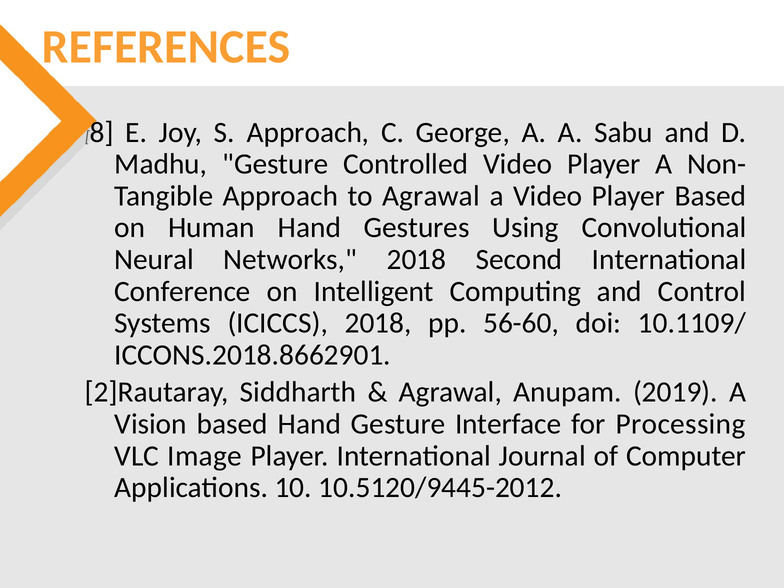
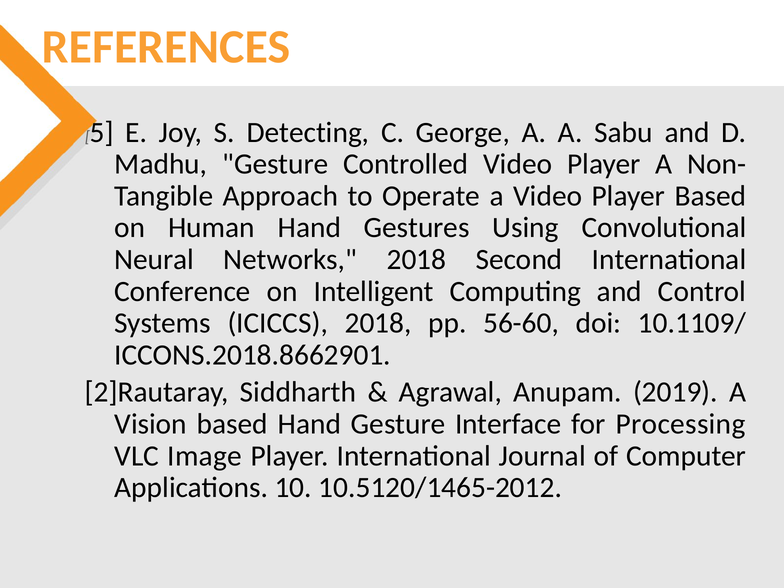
8: 8 -> 5 (102, 132)
S Approach: Approach -> Detecting (308, 132)
to Agrawal: Agrawal -> Operate (431, 196)
10.5120/9445-2012: 10.5120/9445-2012 -> 10.5120/1465-2012 (440, 488)
